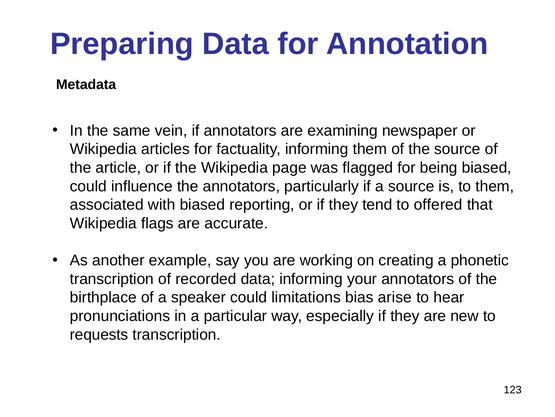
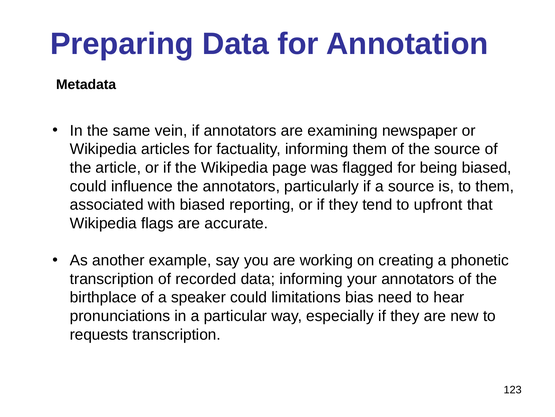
offered: offered -> upfront (438, 204)
arise: arise -> need (395, 297)
